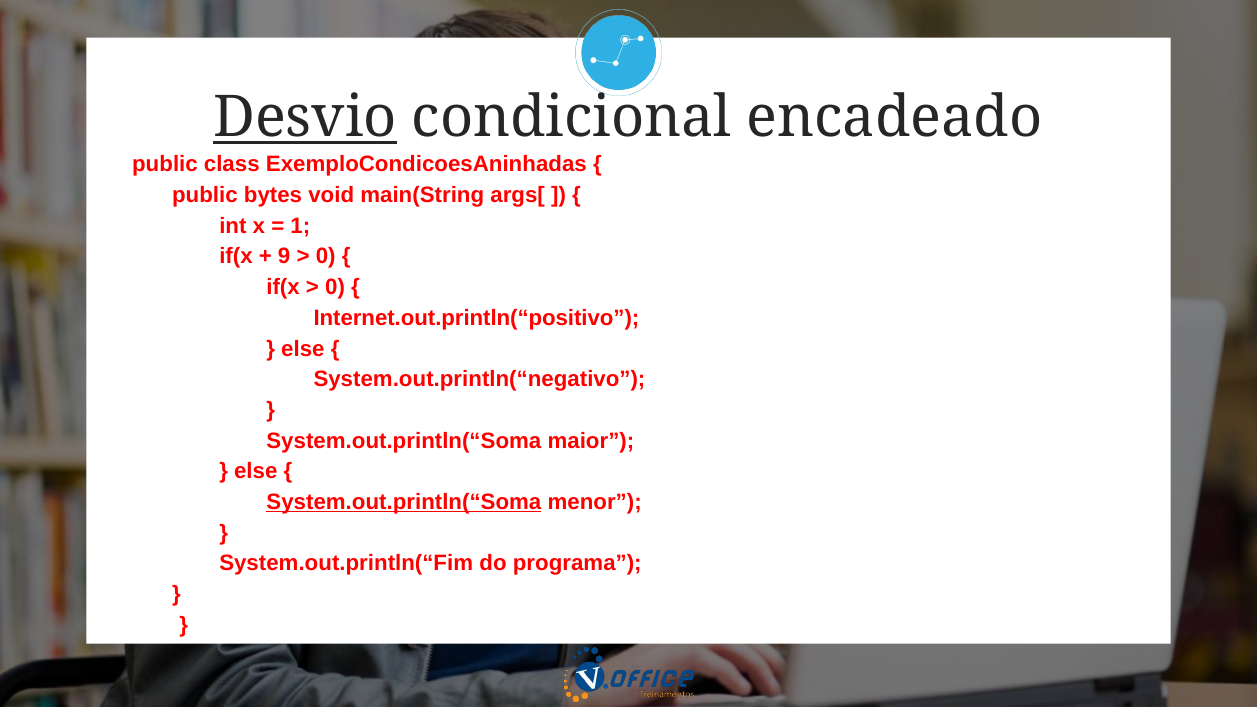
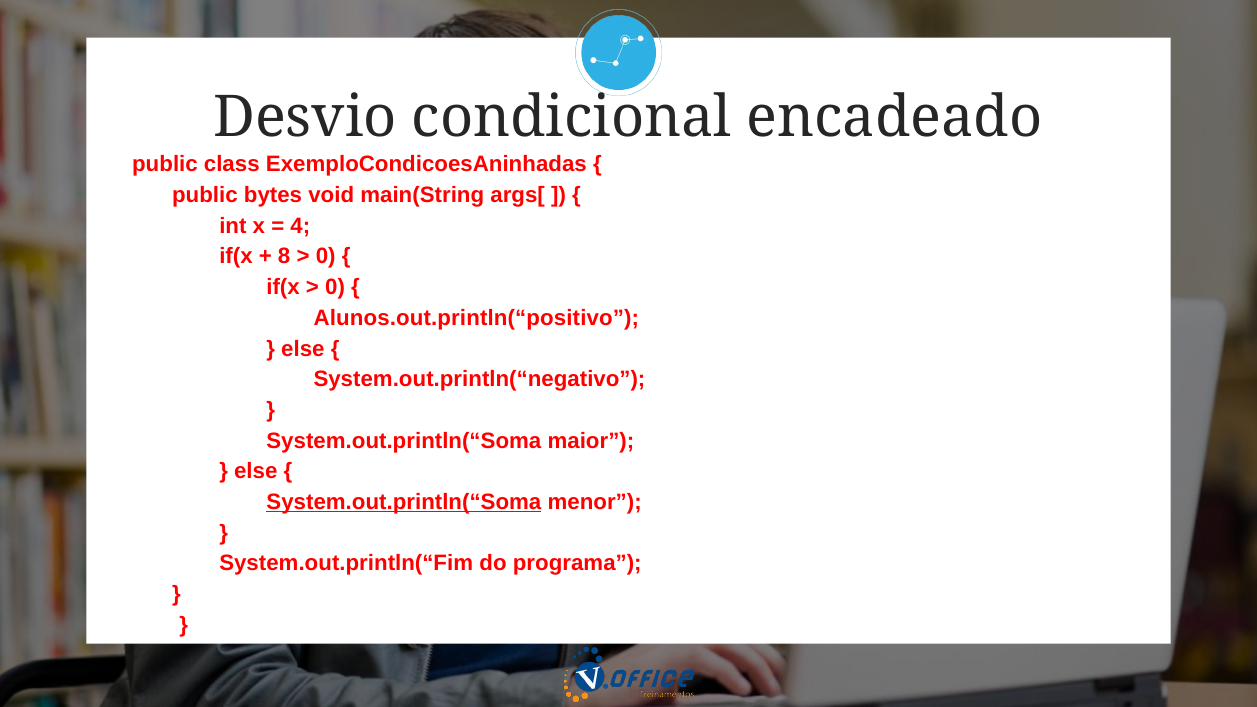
Desvio underline: present -> none (305, 117)
1: 1 -> 4 (300, 226)
9: 9 -> 8 (284, 257)
Internet.out.println(“positivo: Internet.out.println(“positivo -> Alunos.out.println(“positivo (476, 318)
